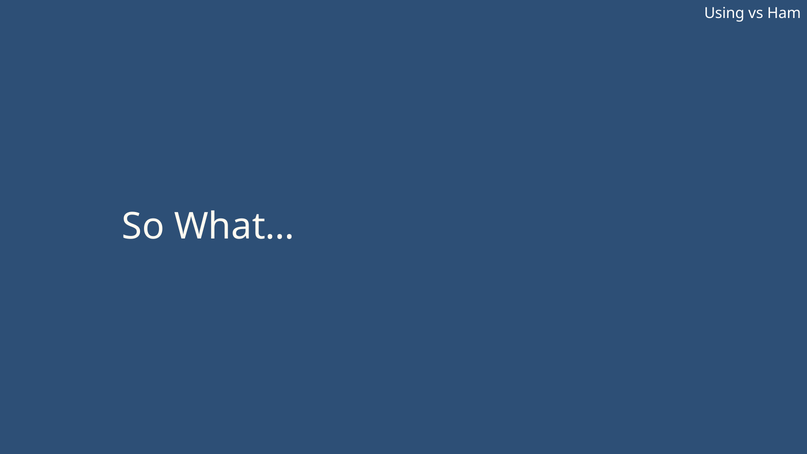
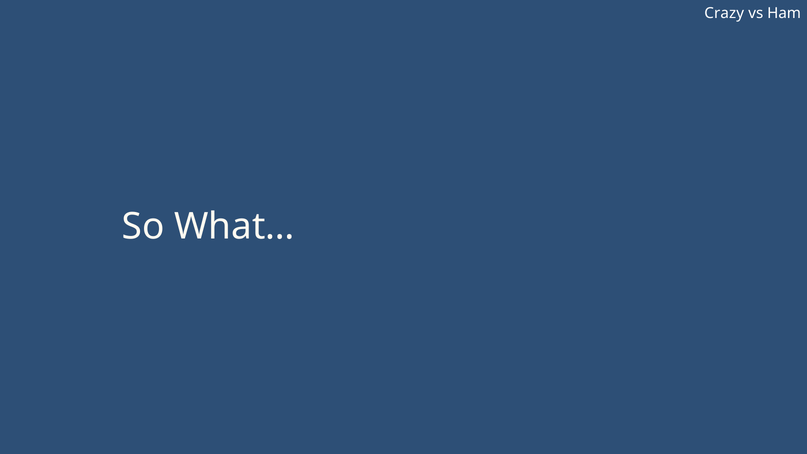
Using: Using -> Crazy (724, 13)
